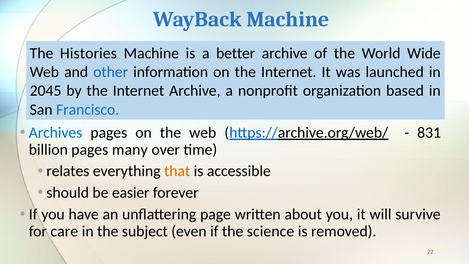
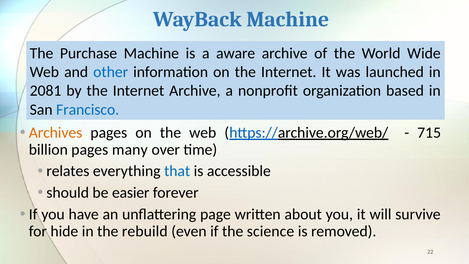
Histories: Histories -> Purchase (89, 53)
better: better -> aware (236, 53)
2045: 2045 -> 2081 (46, 91)
Archives colour: blue -> orange (56, 132)
831: 831 -> 715 (429, 132)
that colour: orange -> blue (177, 171)
care: care -> hide (64, 231)
subject: subject -> rebuild (145, 231)
